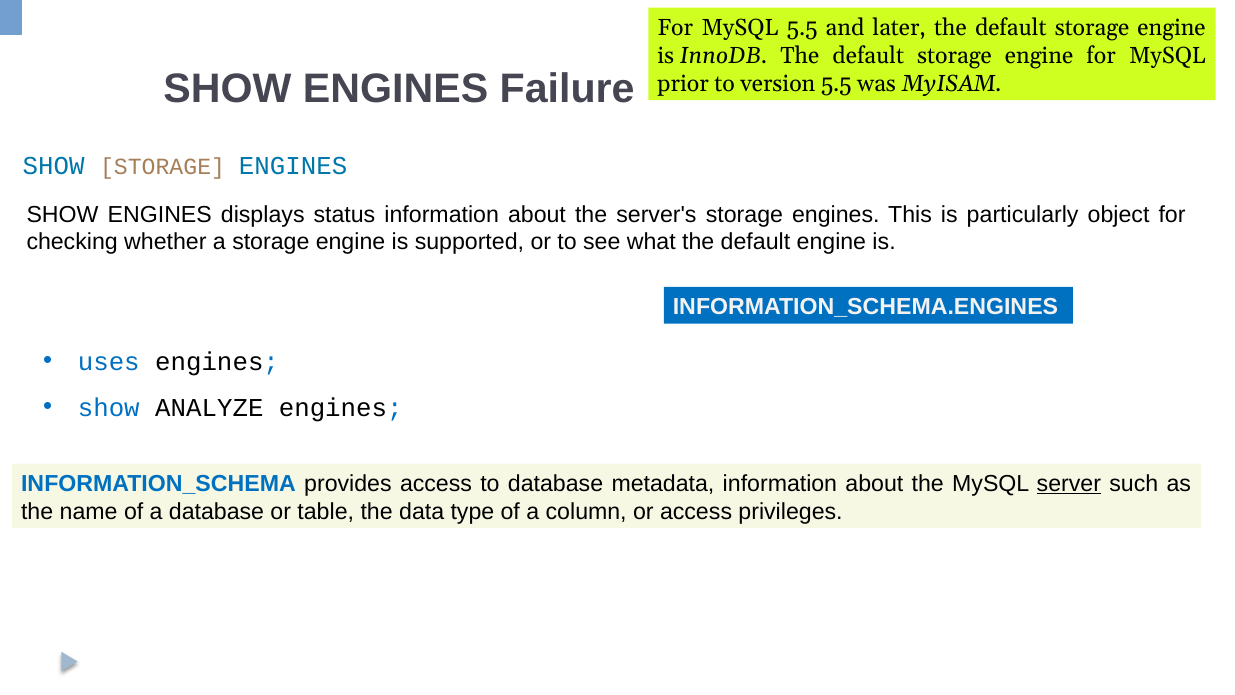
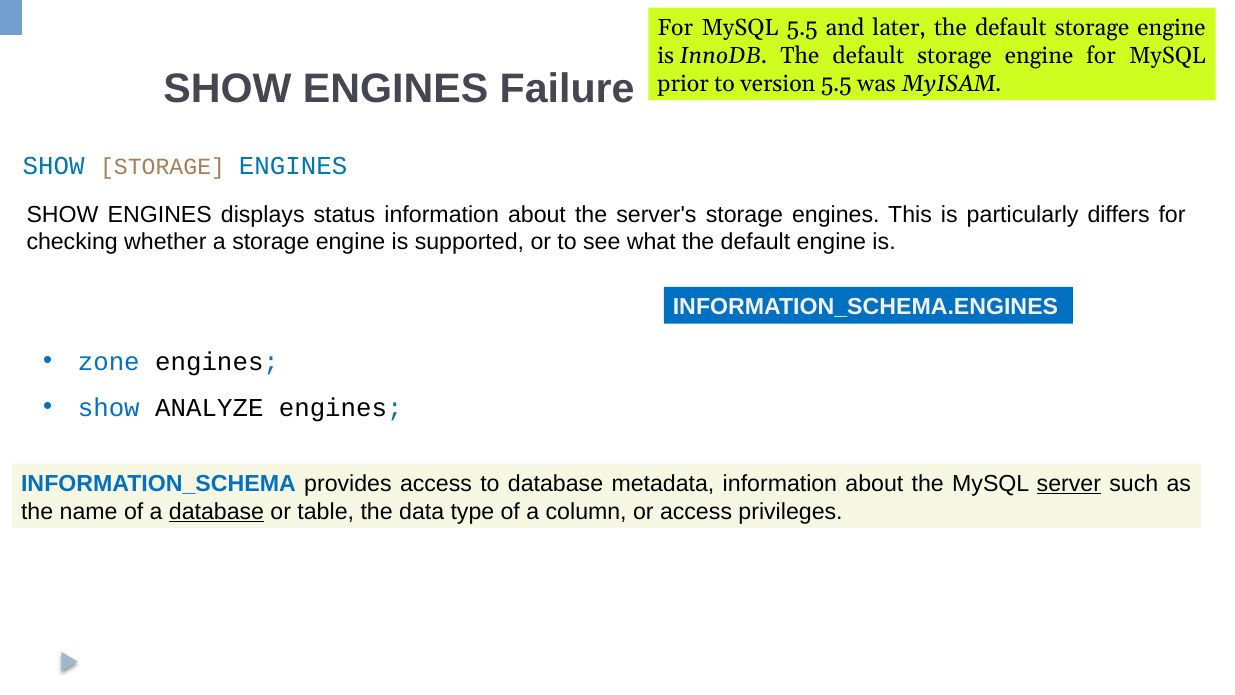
object: object -> differs (1119, 214)
uses: uses -> zone (109, 361)
database underline: none -> present (216, 511)
